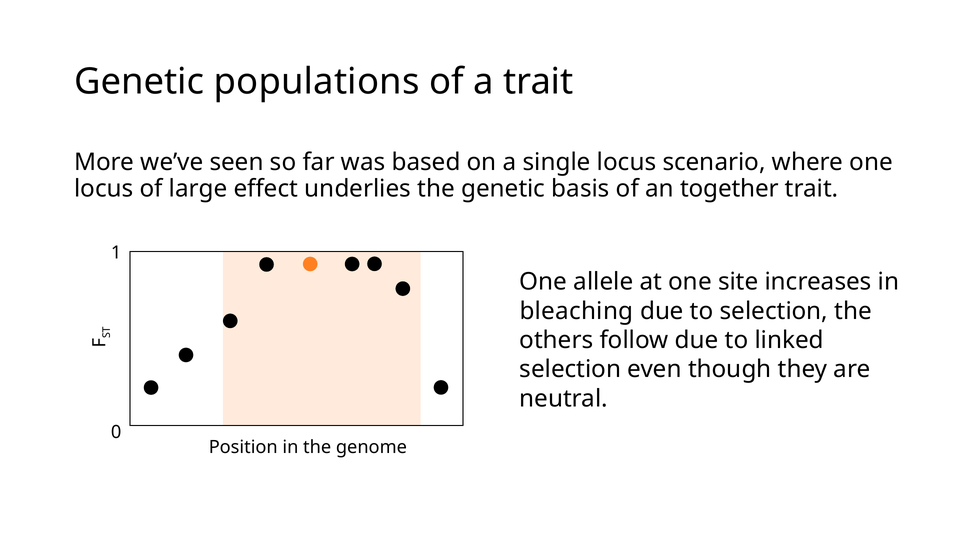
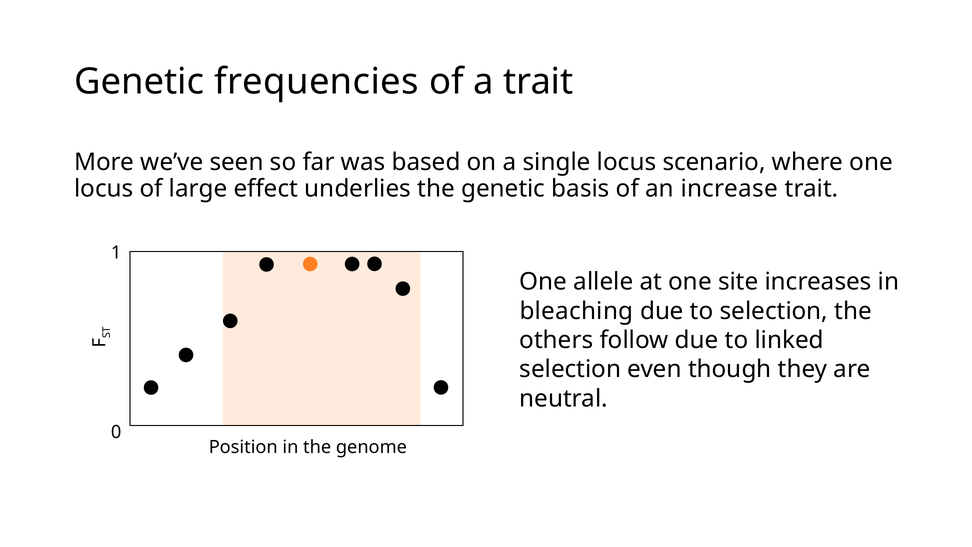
populations: populations -> frequencies (316, 82)
together: together -> increase (729, 188)
